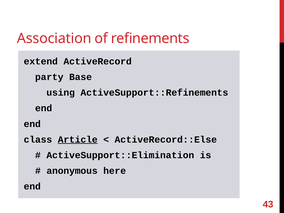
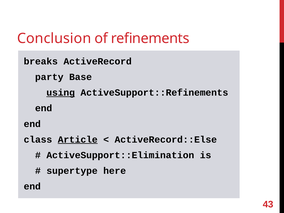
Association: Association -> Conclusion (54, 38)
extend: extend -> breaks (41, 61)
using underline: none -> present (61, 93)
anonymous: anonymous -> supertype (72, 171)
